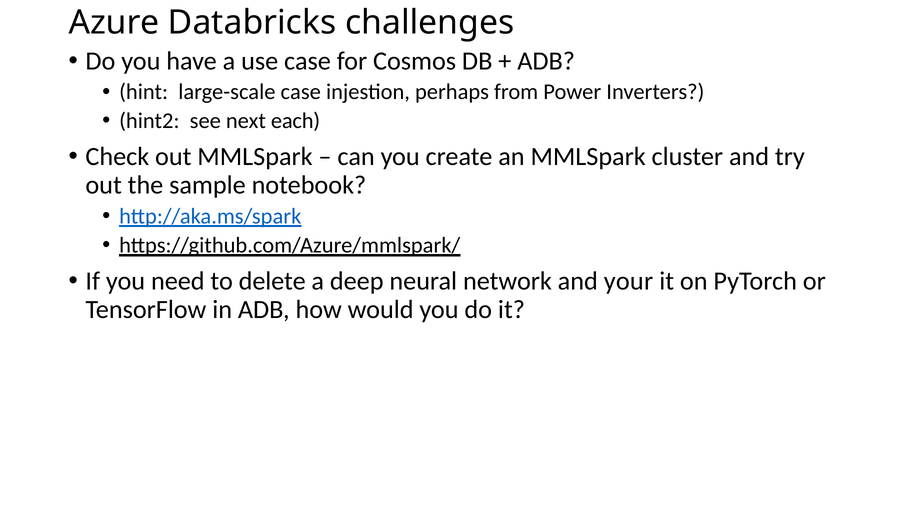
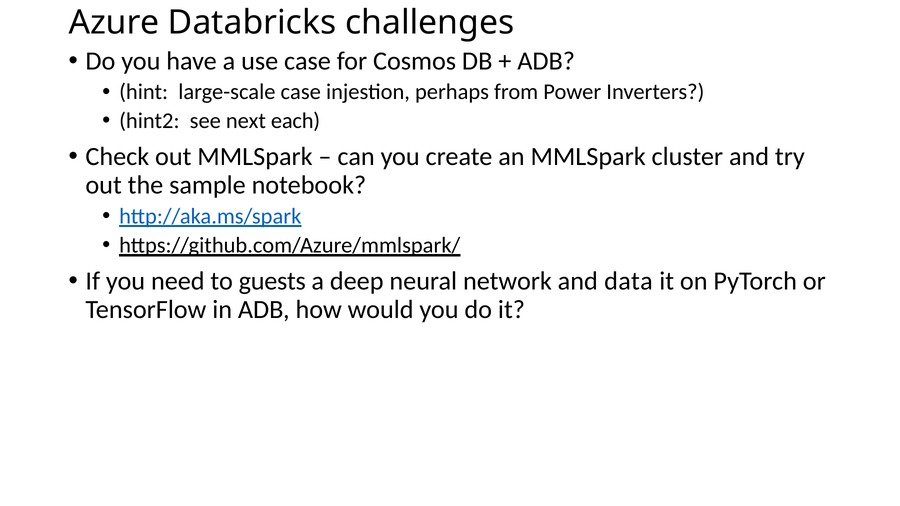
delete: delete -> guests (272, 281)
your: your -> data (628, 281)
